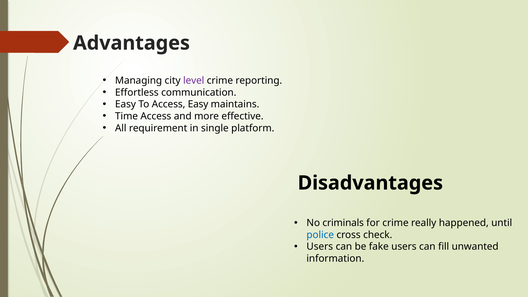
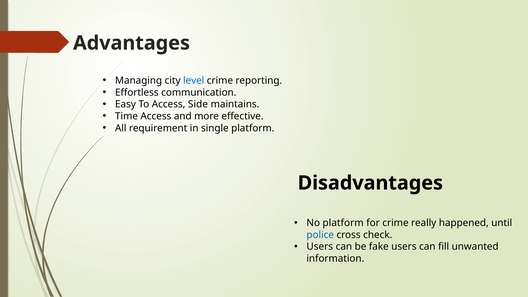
level colour: purple -> blue (194, 81)
Access Easy: Easy -> Side (198, 104)
No criminals: criminals -> platform (343, 223)
